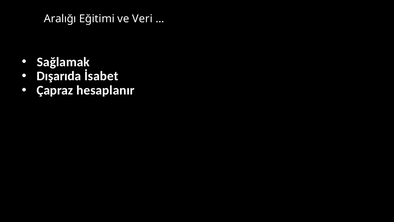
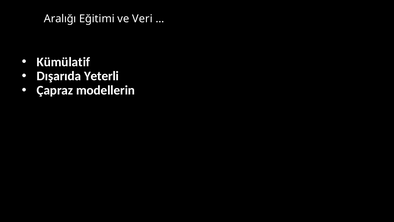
Sağlamak: Sağlamak -> Kümülatif (63, 62)
İsabet: İsabet -> Yeterli (102, 76)
hesaplanır: hesaplanır -> modellerin (106, 90)
